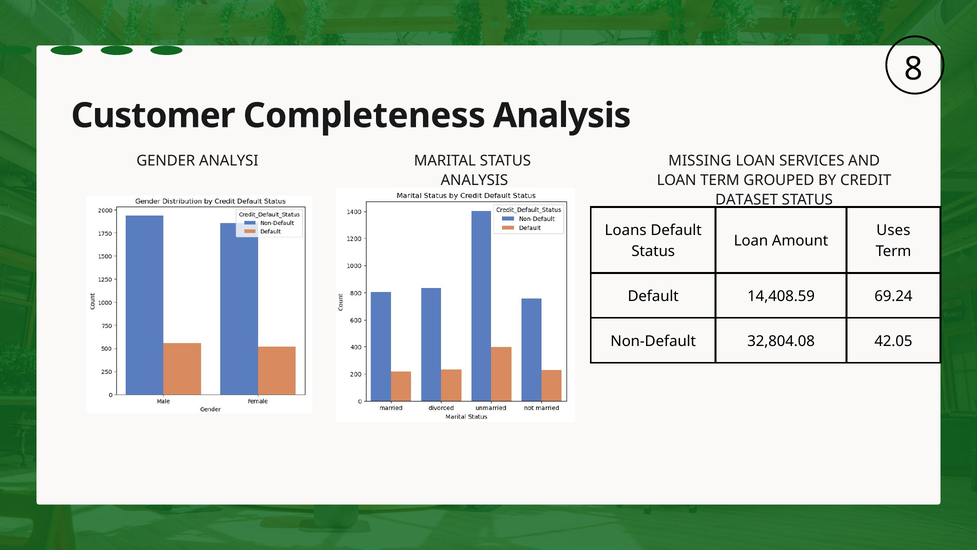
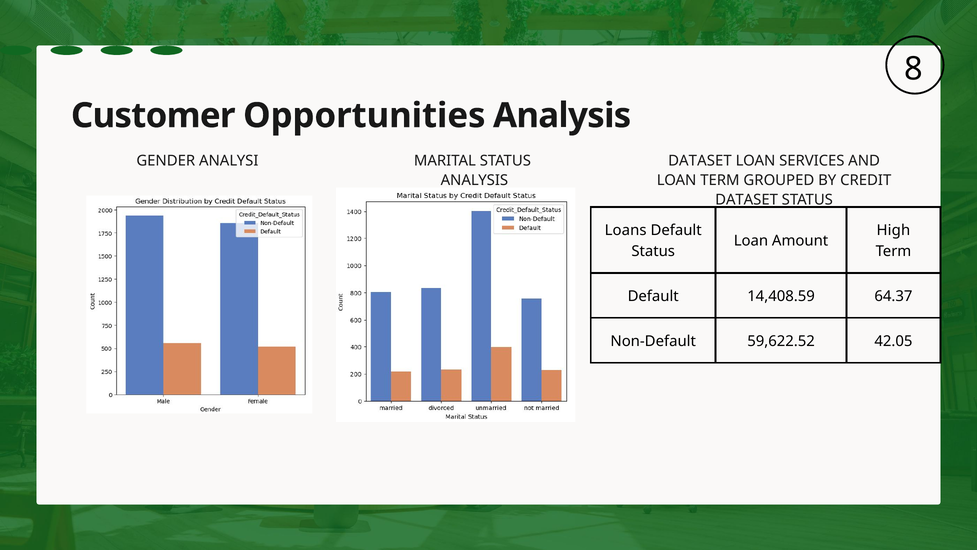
Completeness: Completeness -> Opportunities (364, 116)
MISSING: MISSING -> DATASET (700, 161)
Uses: Uses -> High (893, 230)
69.24: 69.24 -> 64.37 (893, 296)
32,804.08: 32,804.08 -> 59,622.52 (781, 341)
